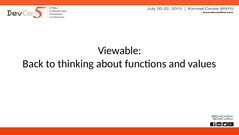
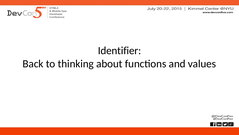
Viewable: Viewable -> Identifier (119, 50)
